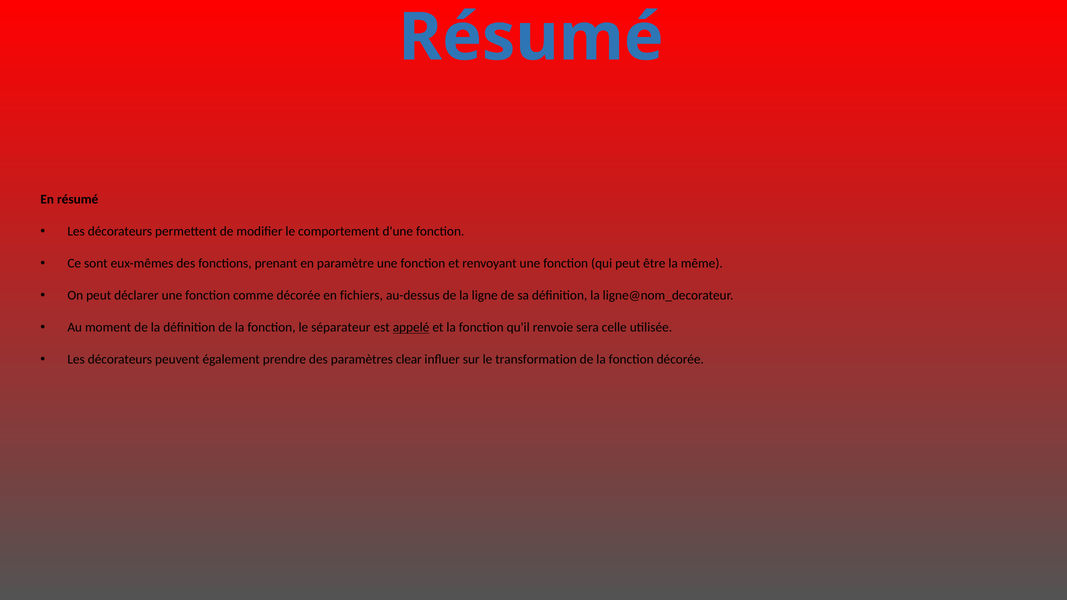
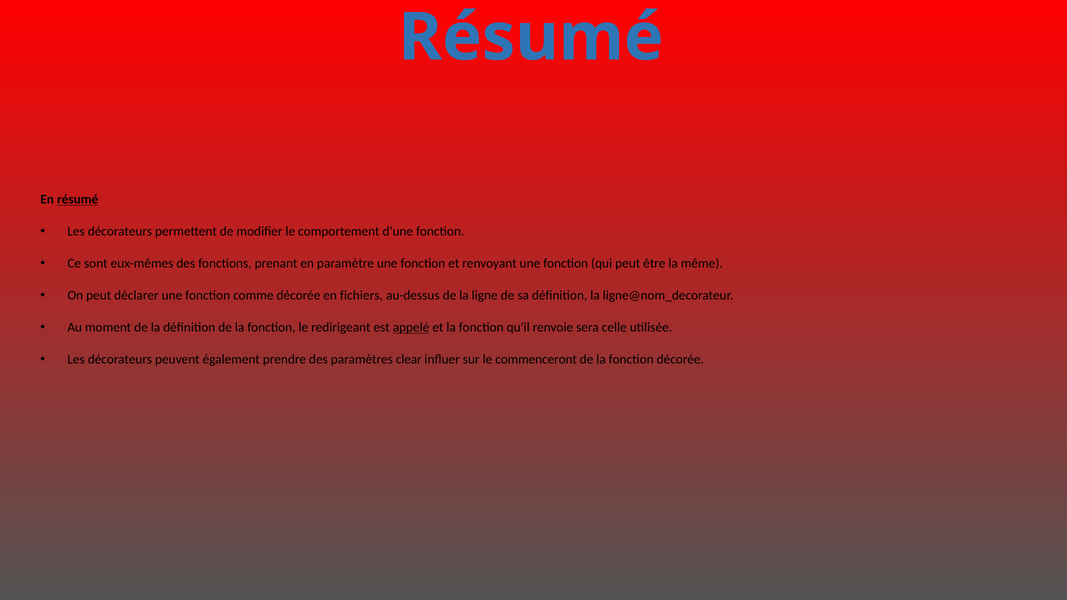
résumé underline: none -> present (78, 200)
séparateur: séparateur -> redirigeant (341, 328)
transformation: transformation -> commenceront (536, 360)
